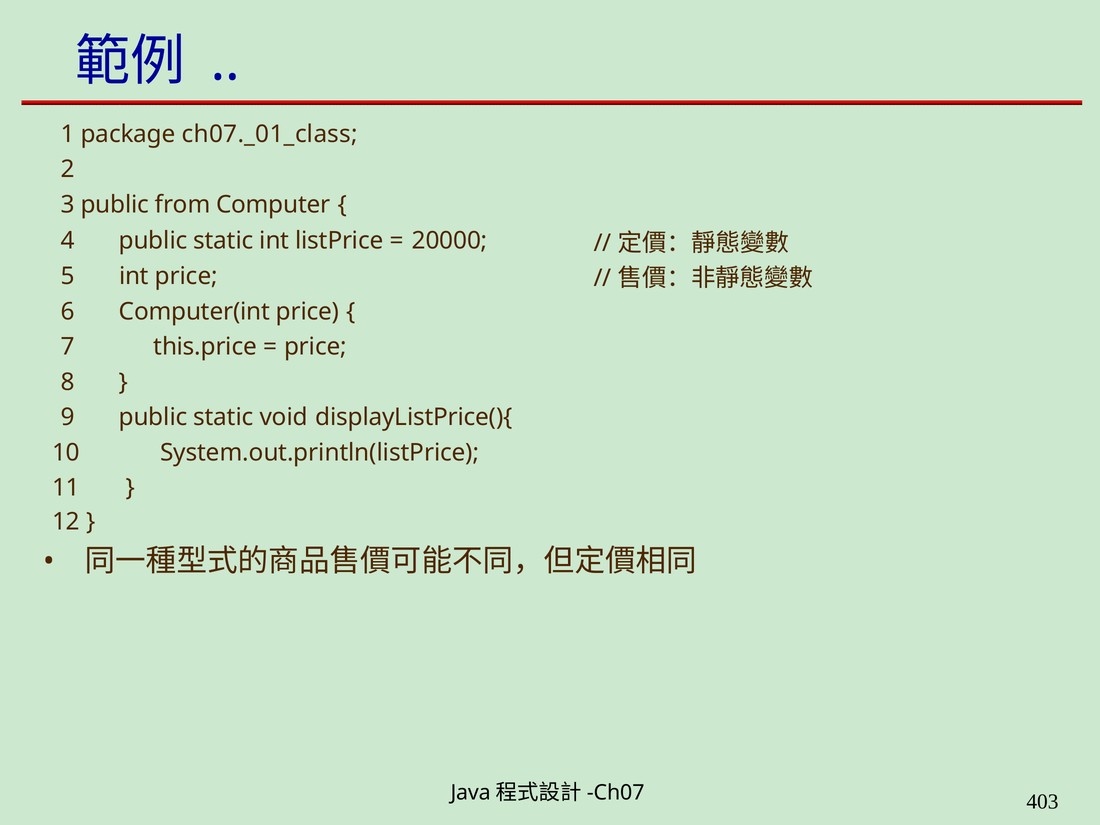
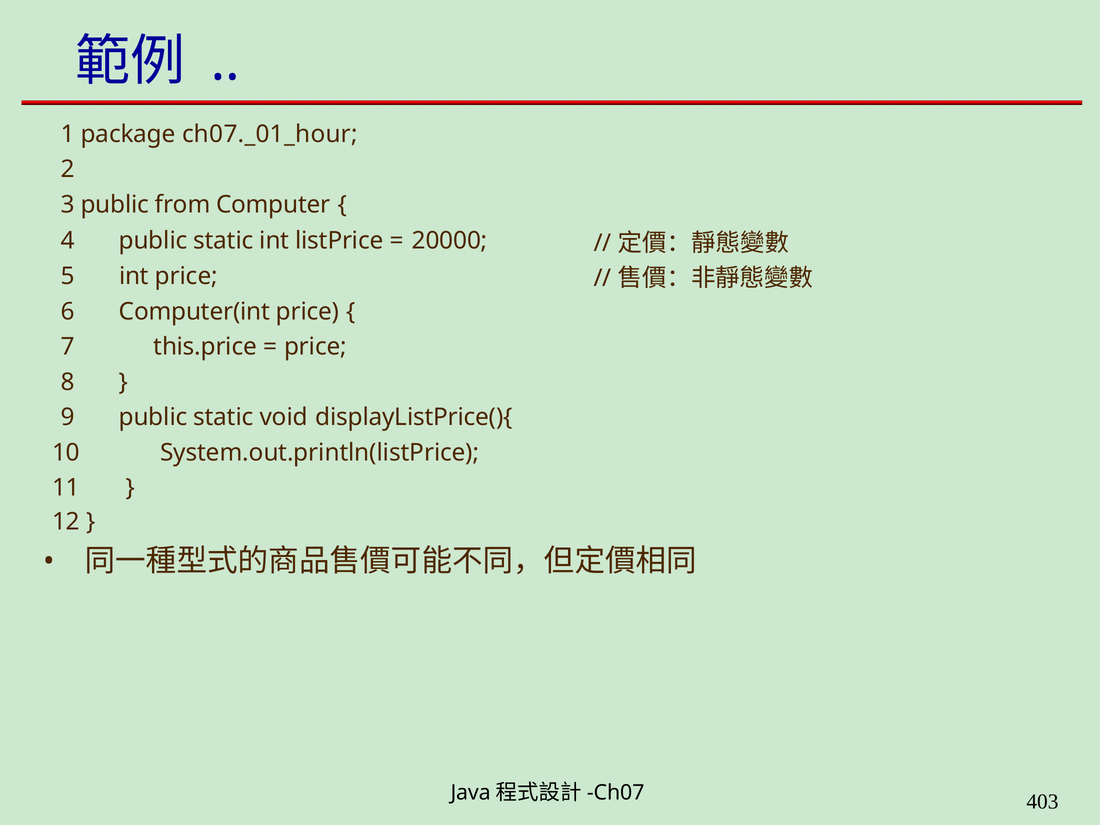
ch07._01_class: ch07._01_class -> ch07._01_hour (270, 134)
